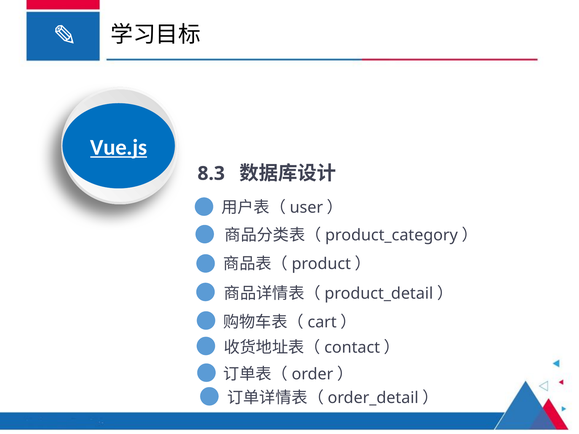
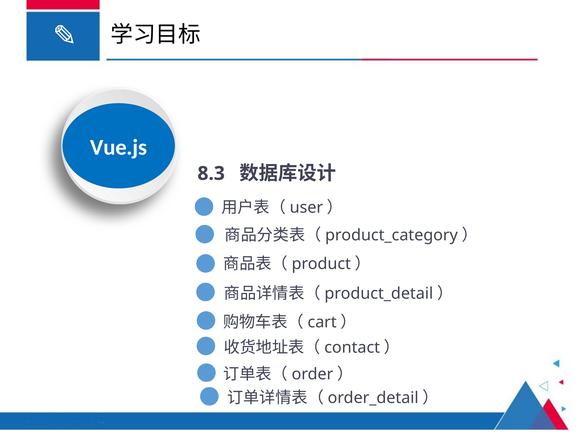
Vue.js underline: present -> none (119, 147)
